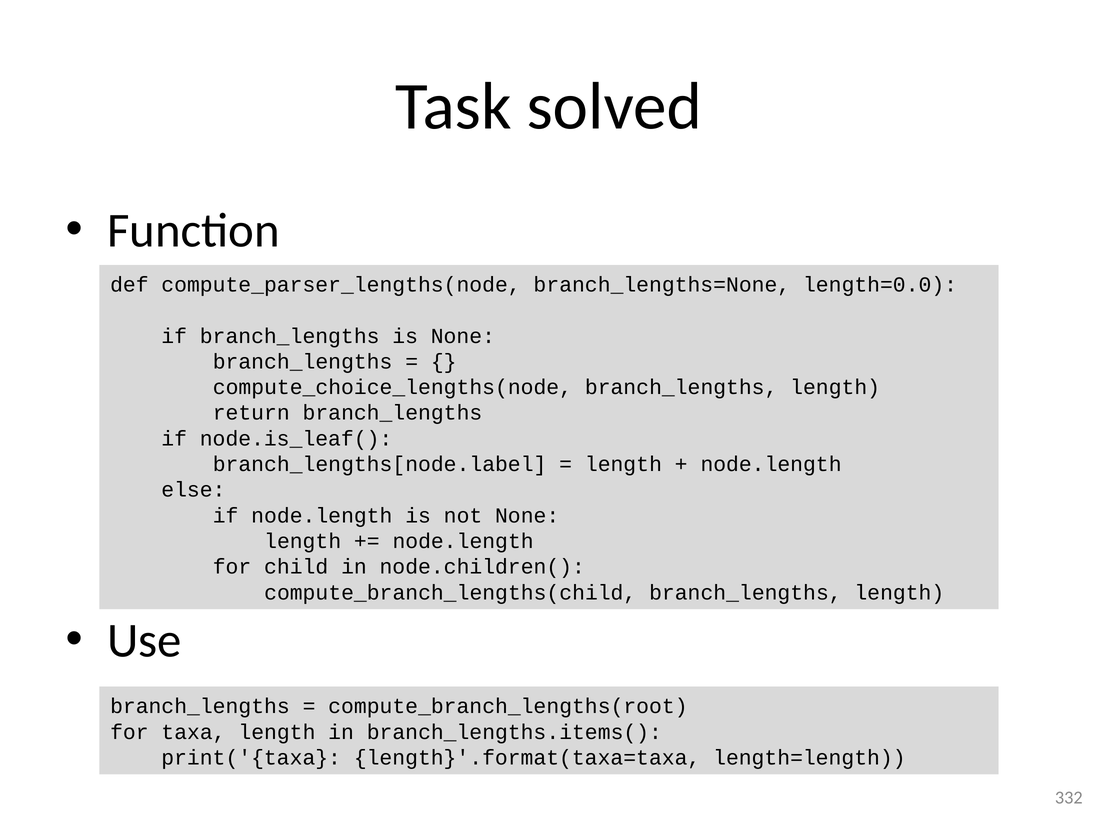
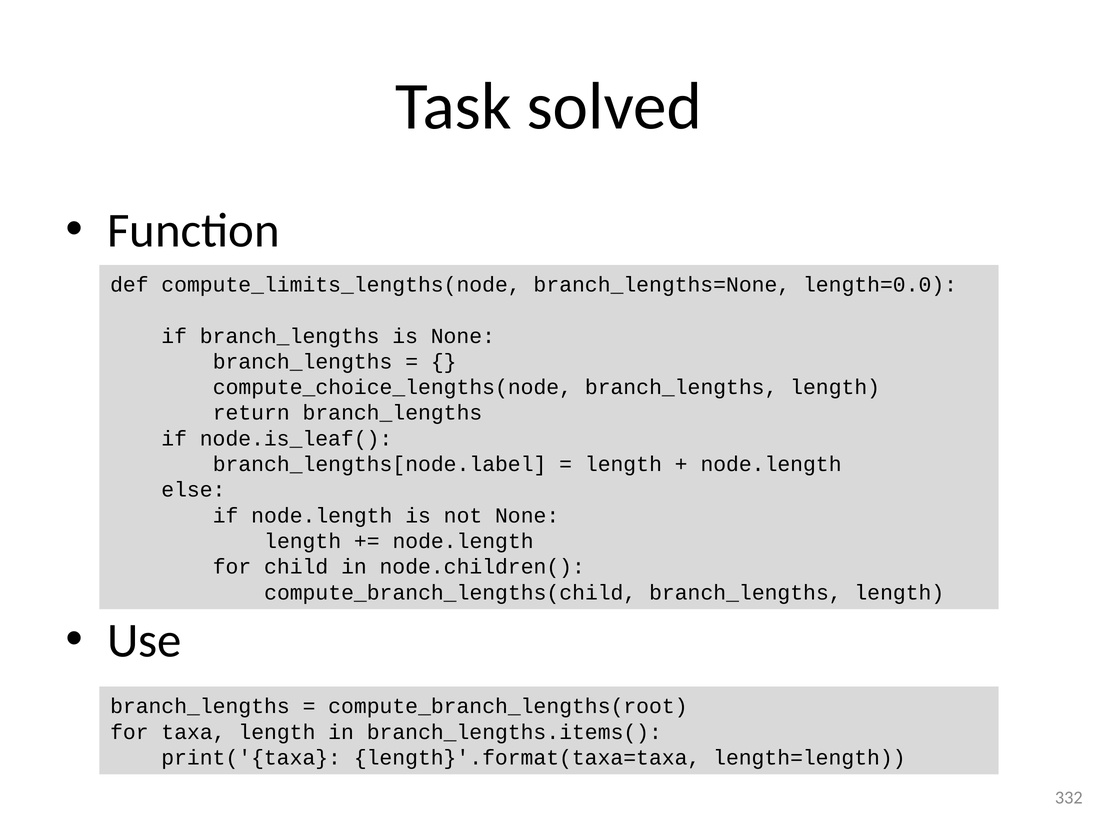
compute_parser_lengths(node: compute_parser_lengths(node -> compute_limits_lengths(node (341, 284)
